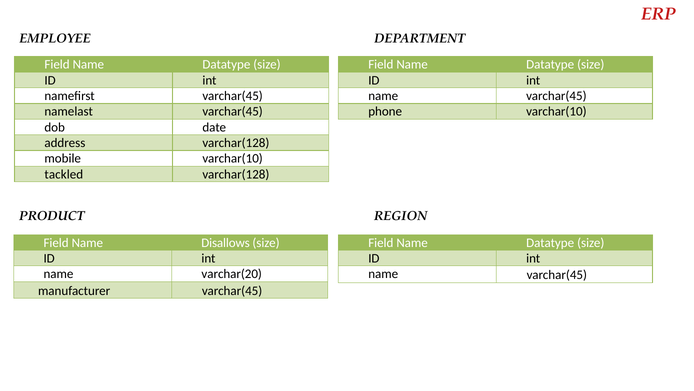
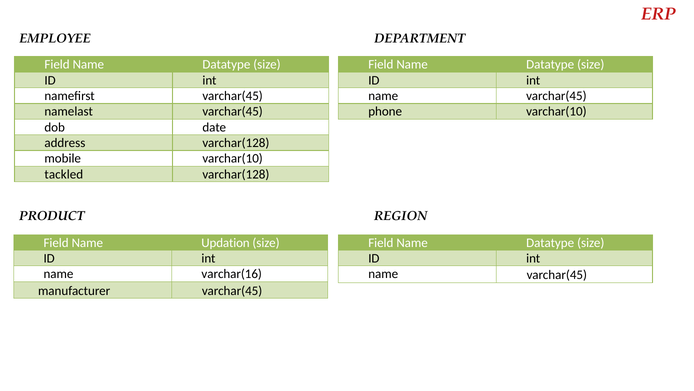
Disallows: Disallows -> Updation (226, 242)
varchar(20: varchar(20 -> varchar(16 (232, 274)
